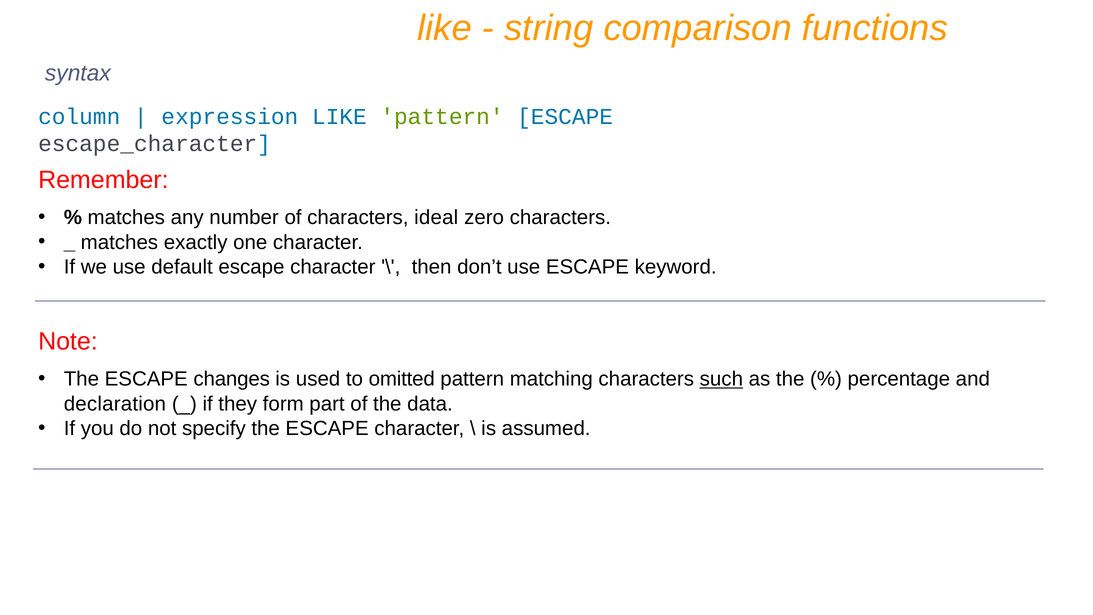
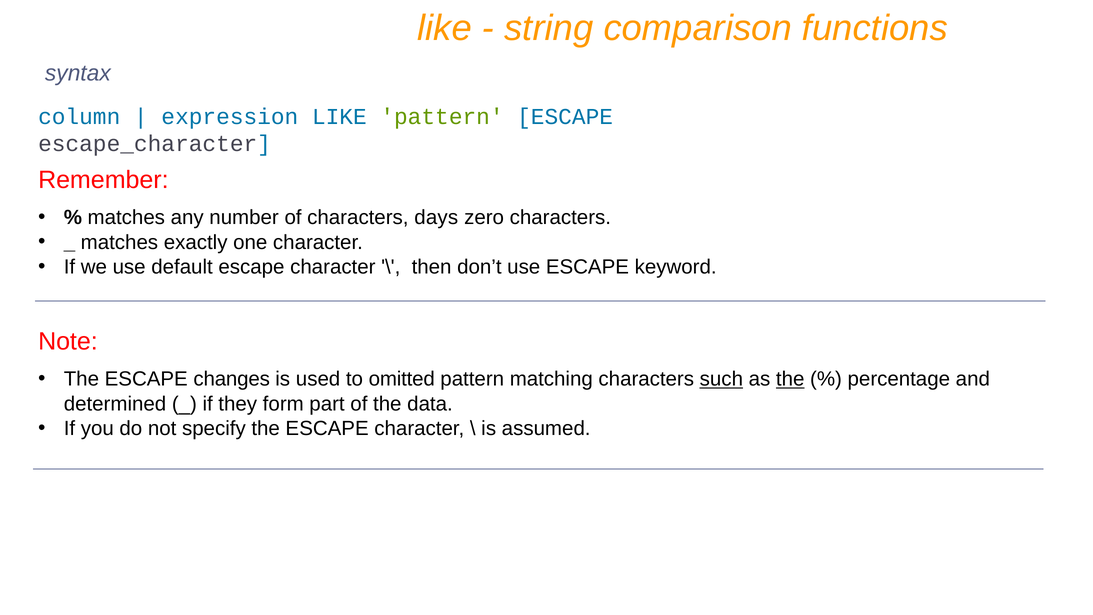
ideal: ideal -> days (436, 218)
the underline: none -> present (790, 379)
declaration: declaration -> determined (115, 404)
